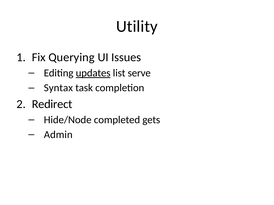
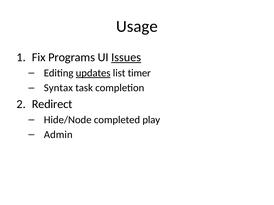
Utility: Utility -> Usage (137, 27)
Querying: Querying -> Programs (72, 57)
Issues underline: none -> present (126, 57)
serve: serve -> timer (139, 73)
gets: gets -> play (151, 120)
